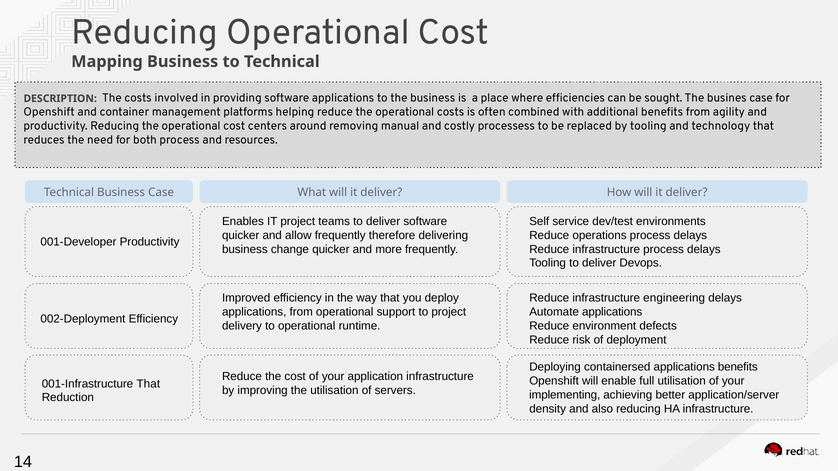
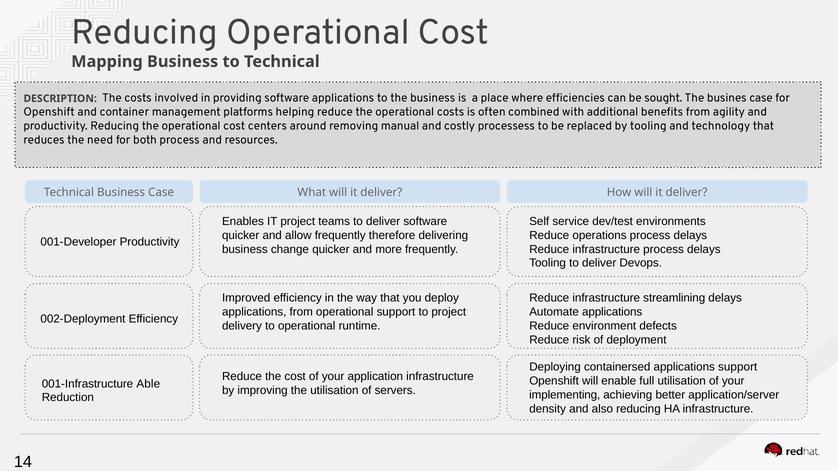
engineering: engineering -> streamlining (674, 298)
applications benefits: benefits -> support (738, 367)
001-Infrastructure That: That -> Able (148, 384)
